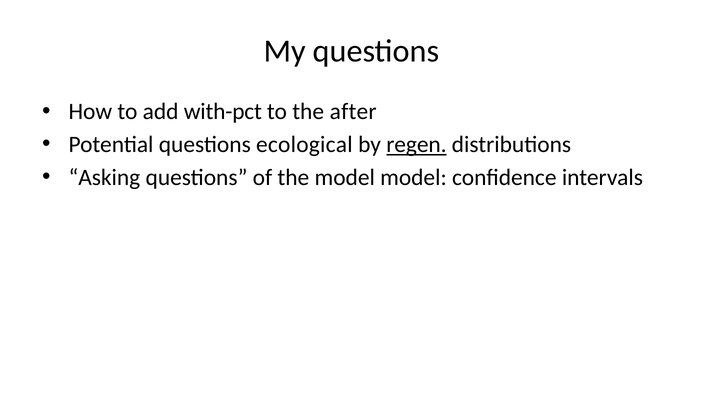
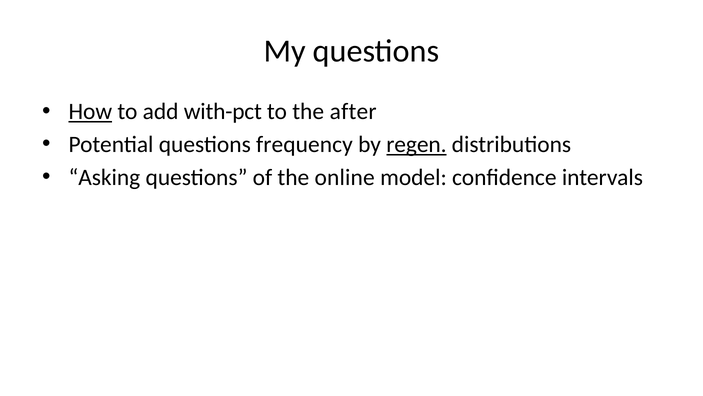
How underline: none -> present (90, 111)
ecological: ecological -> frequency (304, 144)
the model: model -> online (345, 177)
